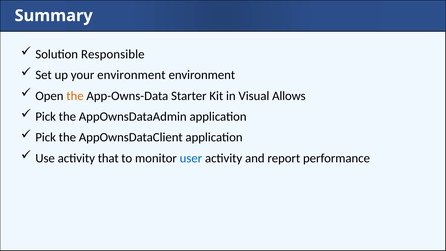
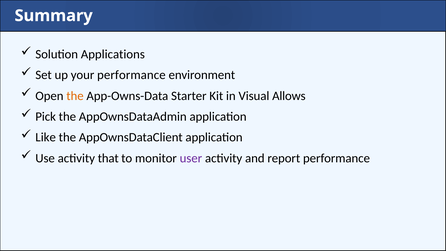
Responsible: Responsible -> Applications (113, 54)
your environment: environment -> performance (131, 75)
Pick: Pick -> Like (46, 137)
user colour: blue -> purple (191, 158)
